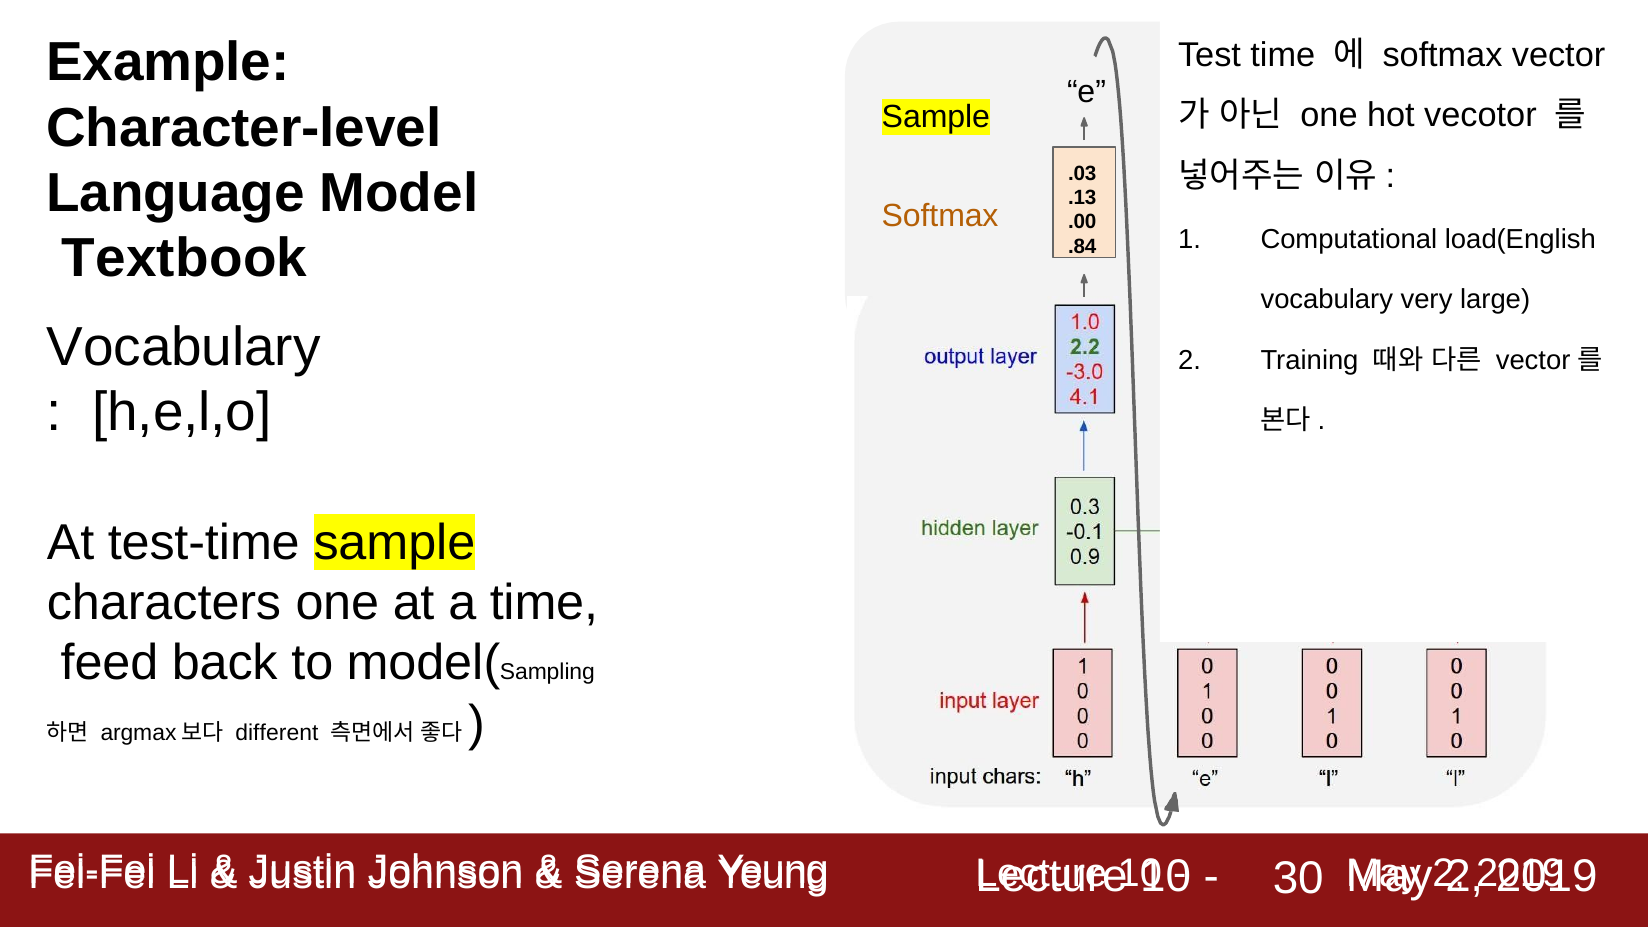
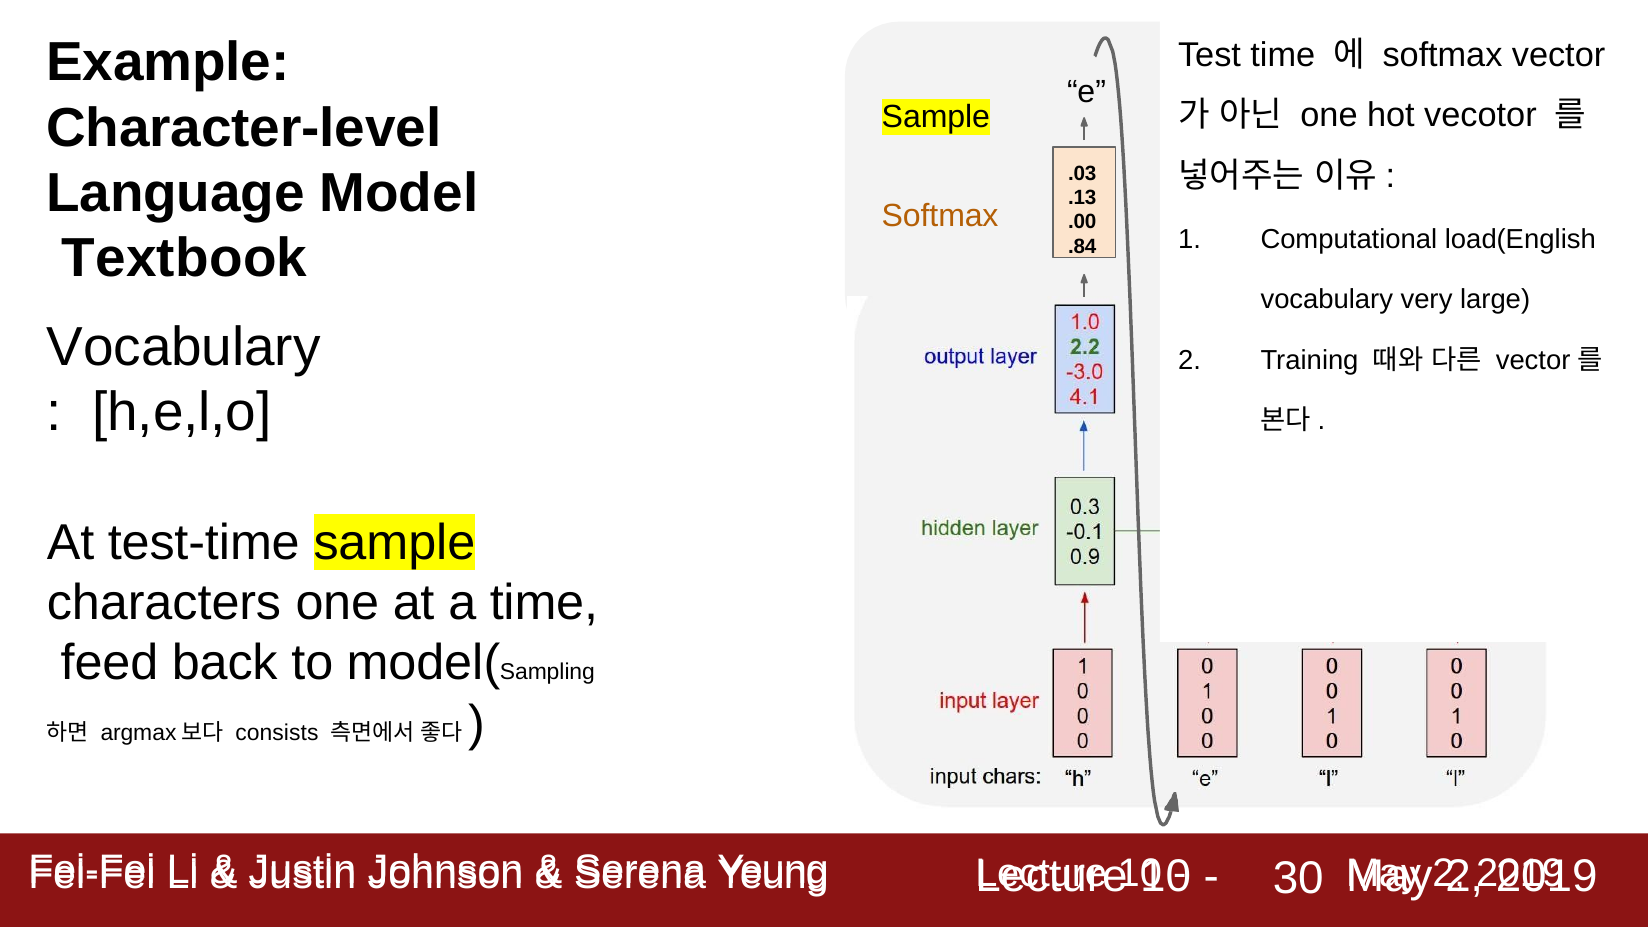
different: different -> consists (277, 733)
